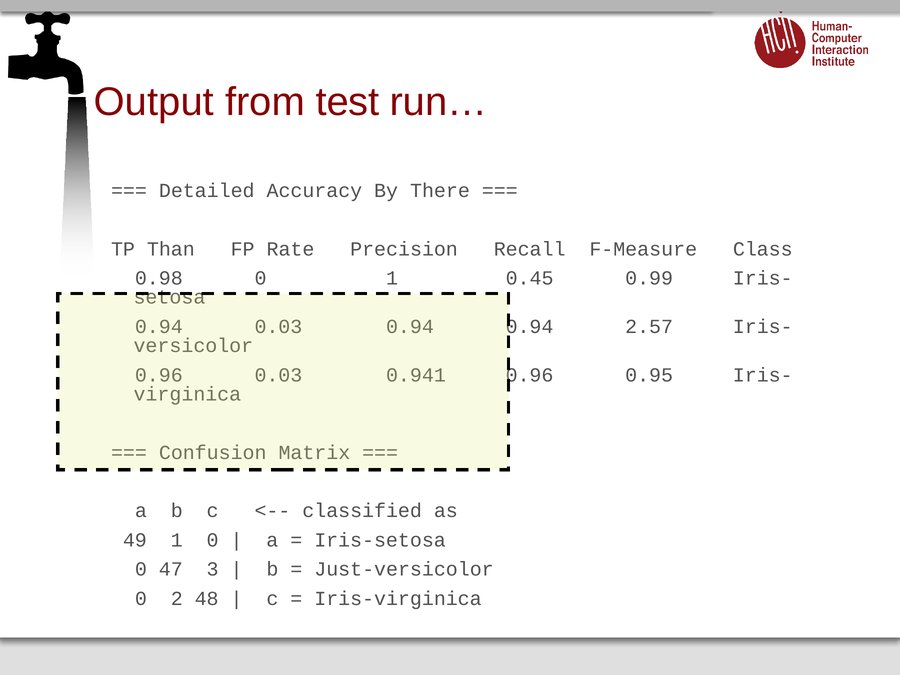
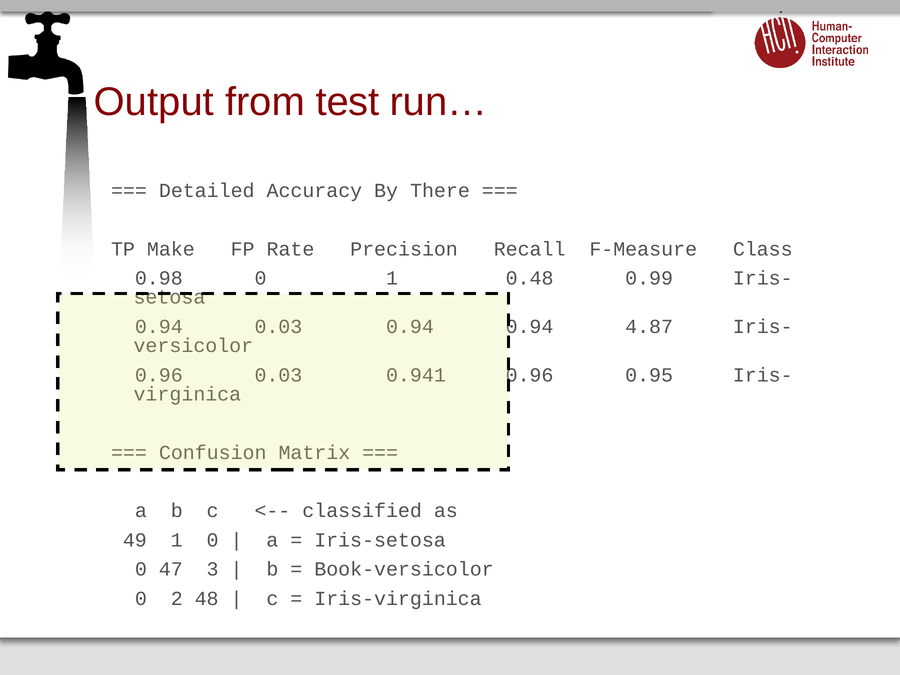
Than: Than -> Make (171, 249)
0.45: 0.45 -> 0.48 (530, 278)
2.57: 2.57 -> 4.87 (649, 327)
Just-versicolor: Just-versicolor -> Book-versicolor (404, 569)
